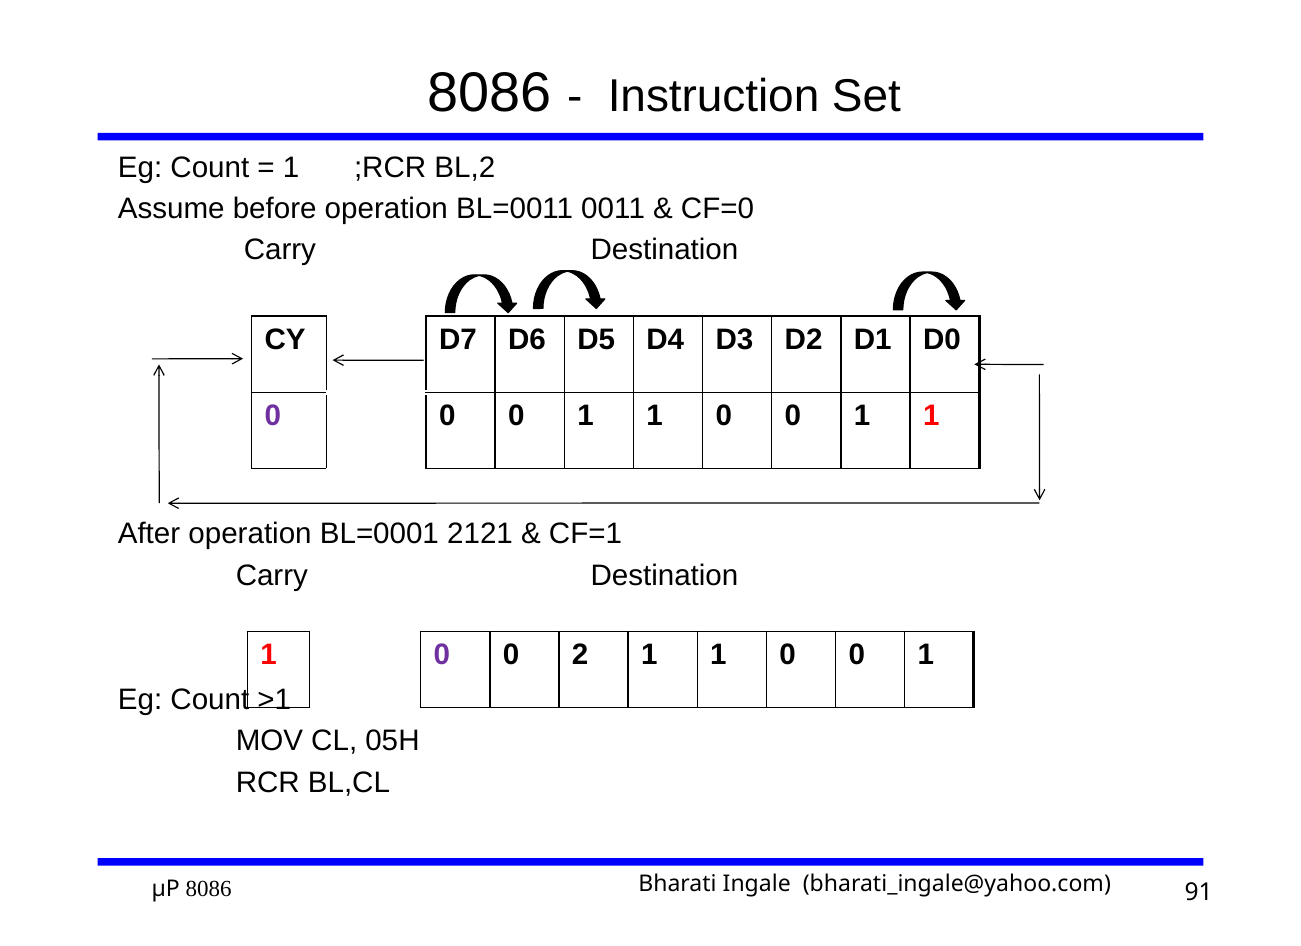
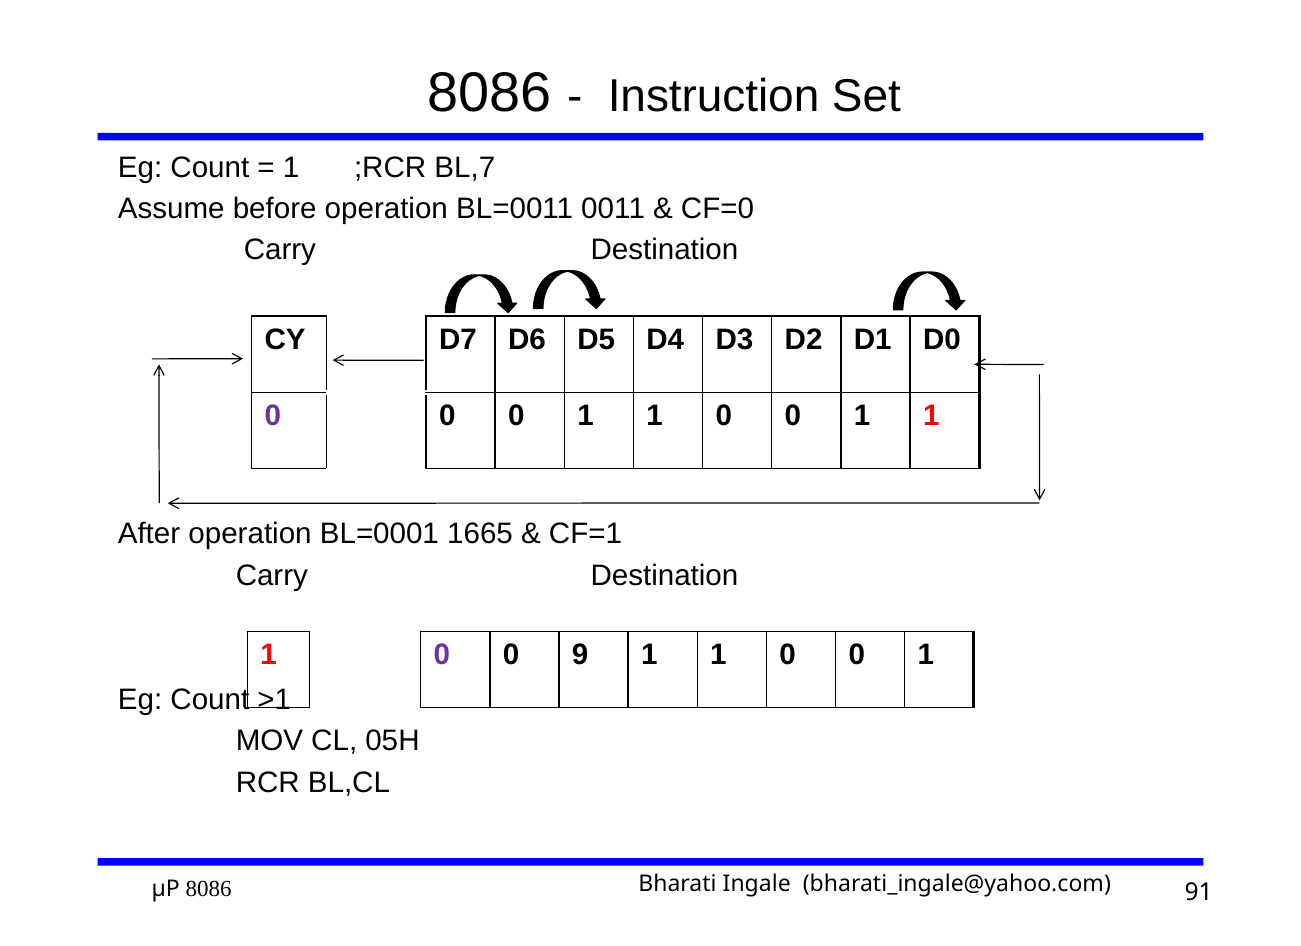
BL,2: BL,2 -> BL,7 (465, 167)
2121: 2121 -> 1665 (480, 534)
2: 2 -> 9 (580, 655)
